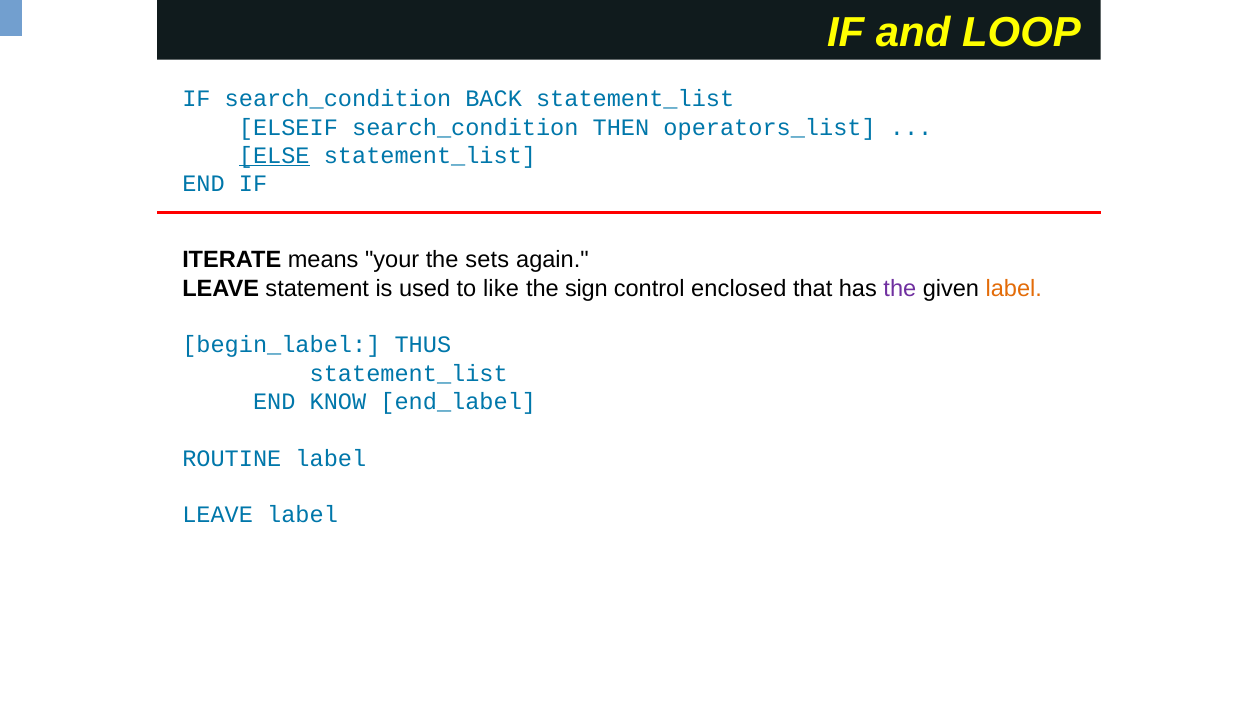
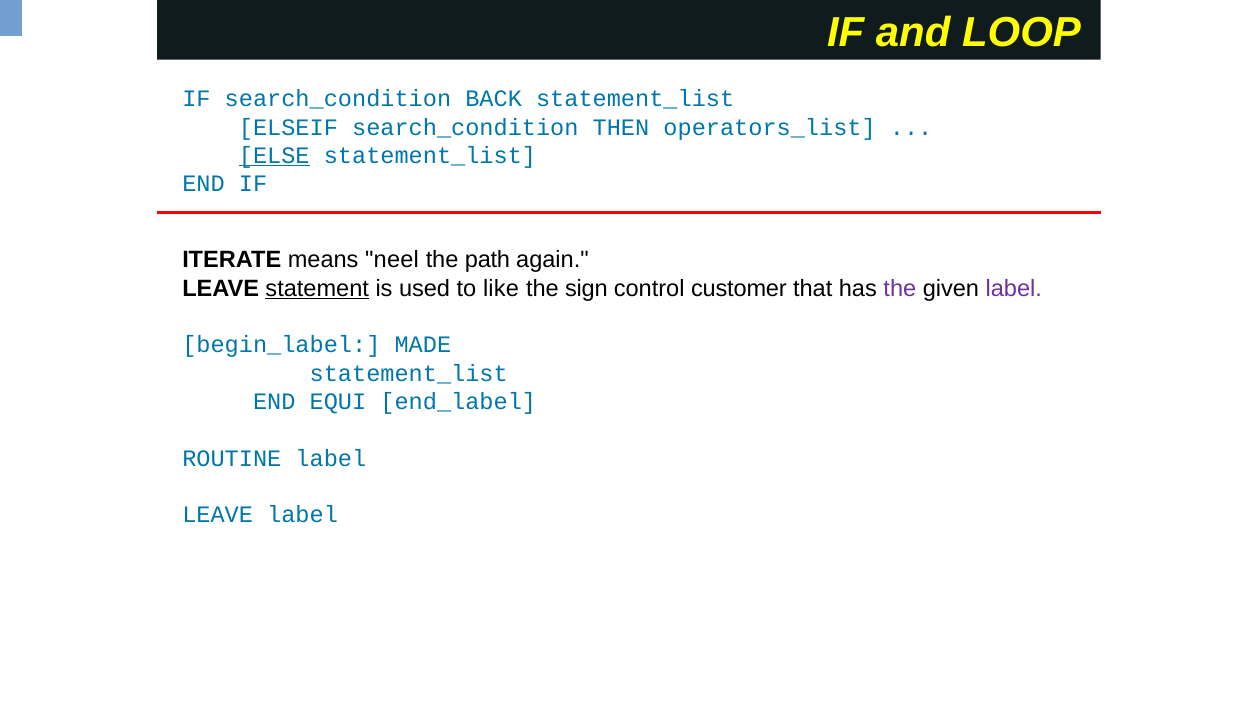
your: your -> neel (392, 260)
sets: sets -> path (487, 260)
statement underline: none -> present (317, 289)
enclosed: enclosed -> customer (739, 289)
label colour: orange -> purple (1014, 289)
THUS: THUS -> MADE (423, 345)
KNOW: KNOW -> EQUI (338, 402)
